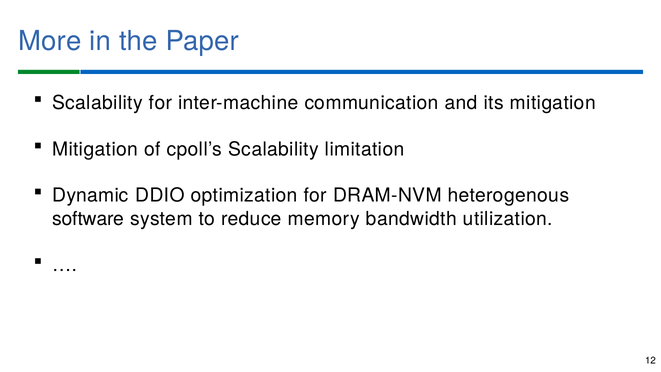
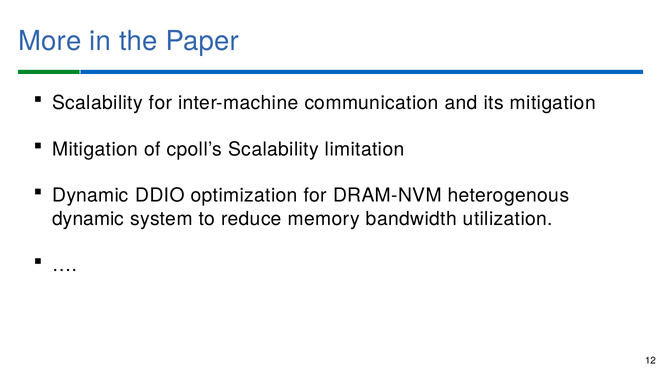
software: software -> dynamic (88, 219)
